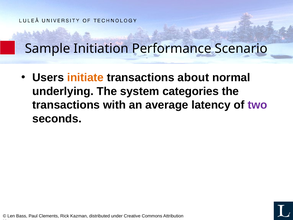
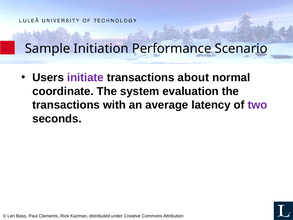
initiate colour: orange -> purple (85, 77)
underlying: underlying -> coordinate (63, 91)
categories: categories -> evaluation (191, 91)
